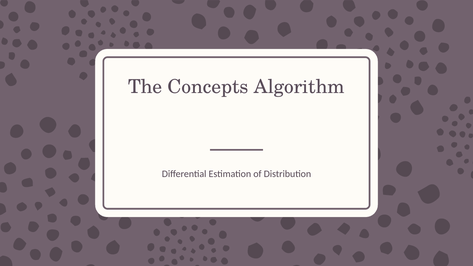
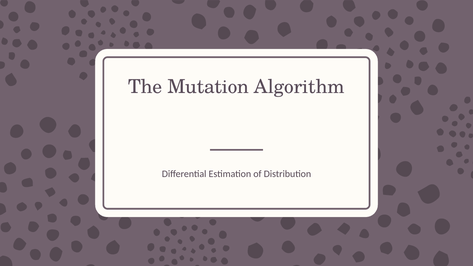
Concepts: Concepts -> Mutation (208, 87)
